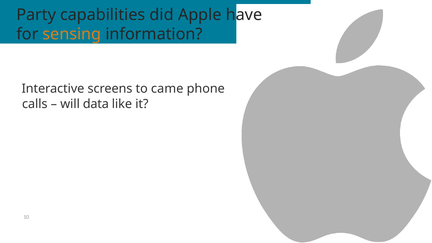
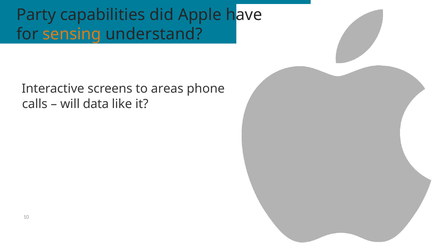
information: information -> understand (154, 34)
came: came -> areas (167, 89)
